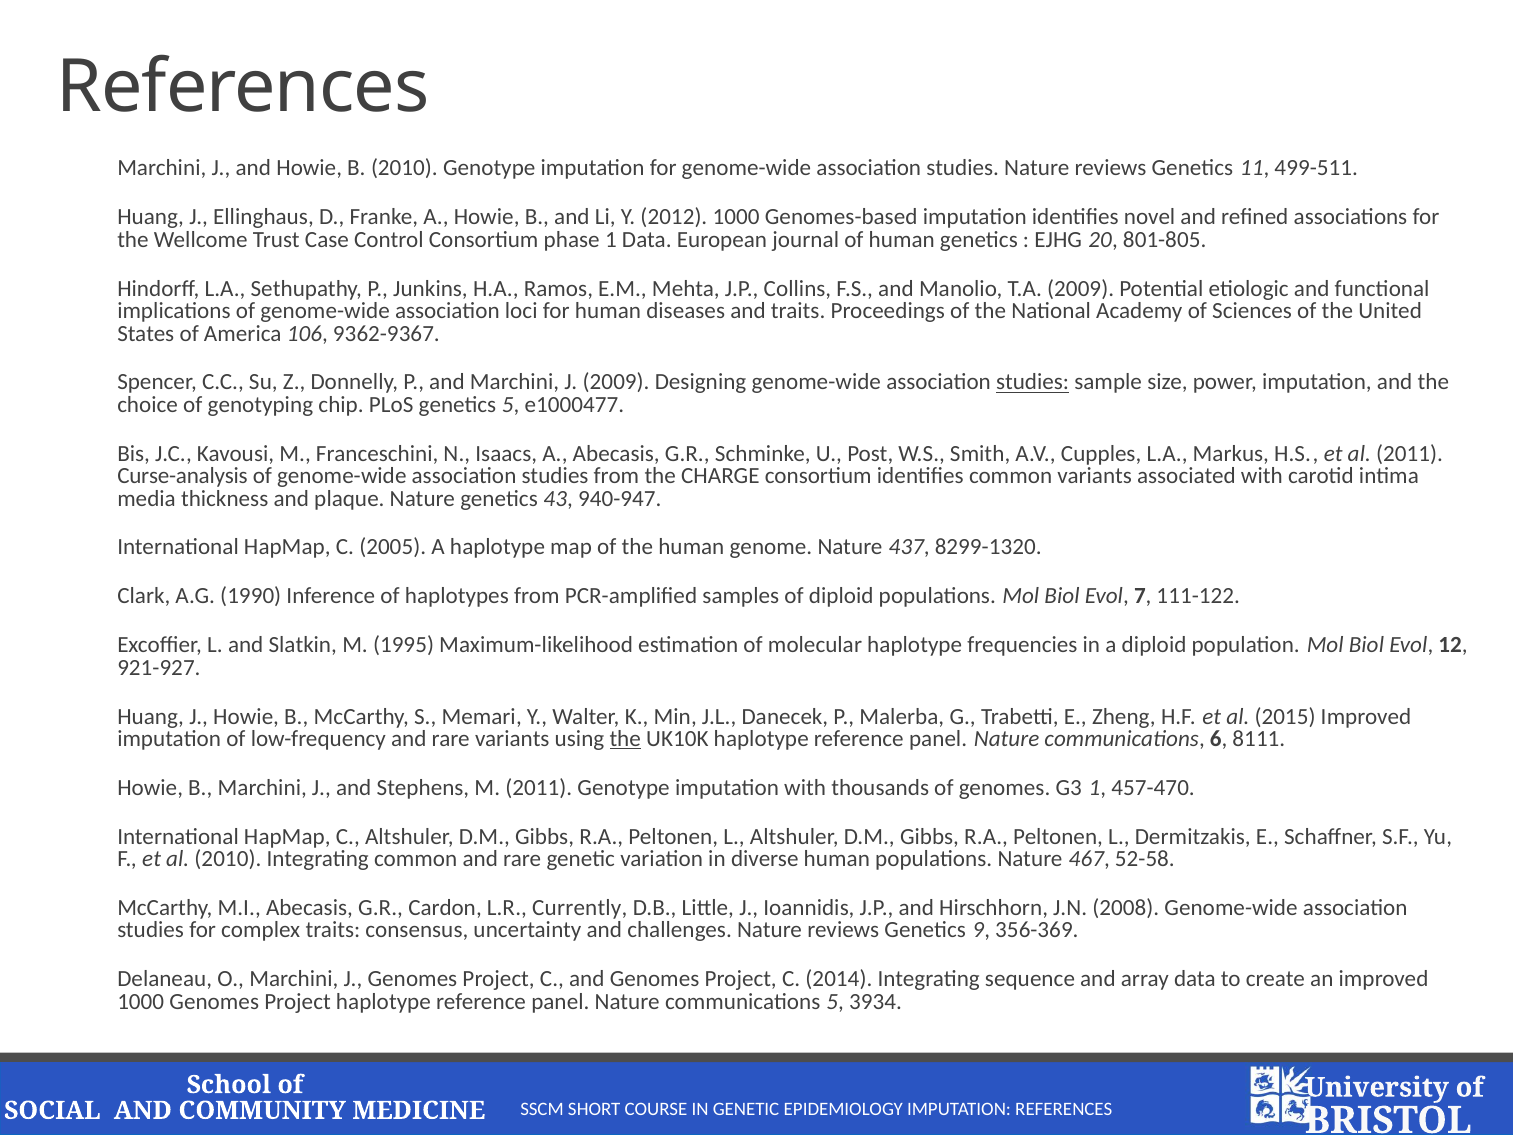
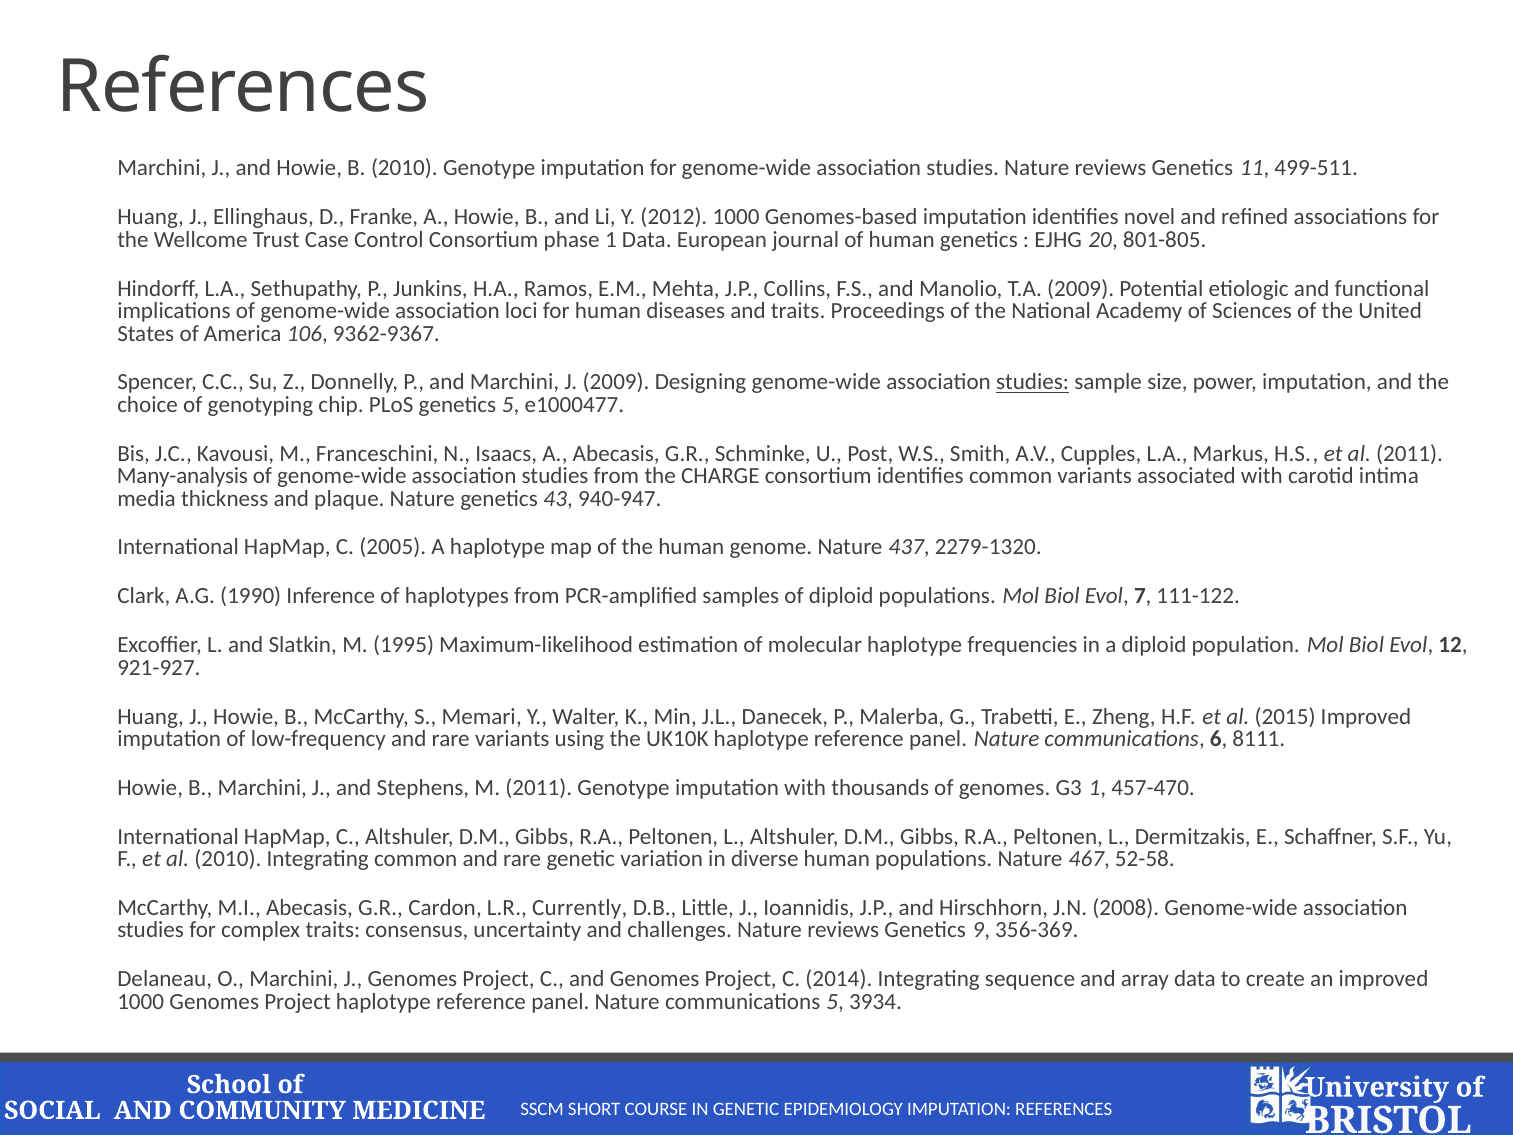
Curse-analysis: Curse-analysis -> Many-analysis (182, 476)
8299-1320: 8299-1320 -> 2279-1320 (988, 547)
the underline: present -> none (625, 739)
